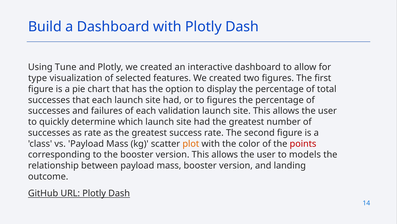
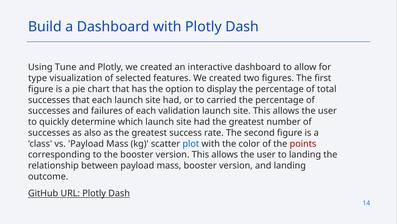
to figures: figures -> carried (222, 100)
as rate: rate -> also (93, 132)
plot colour: orange -> blue (191, 143)
to models: models -> landing (305, 154)
